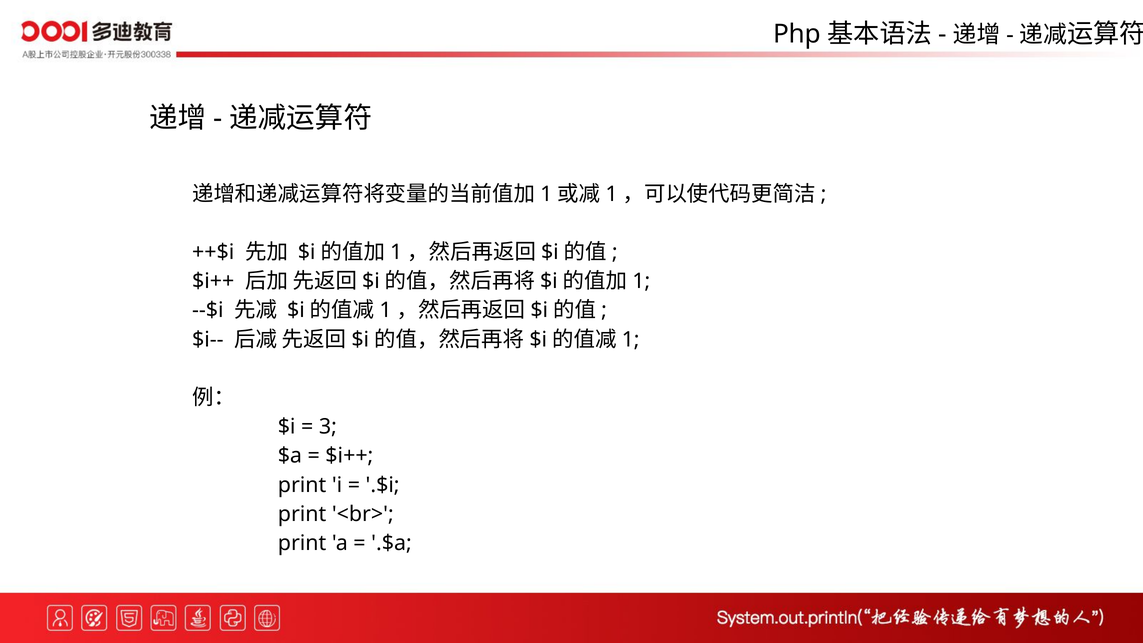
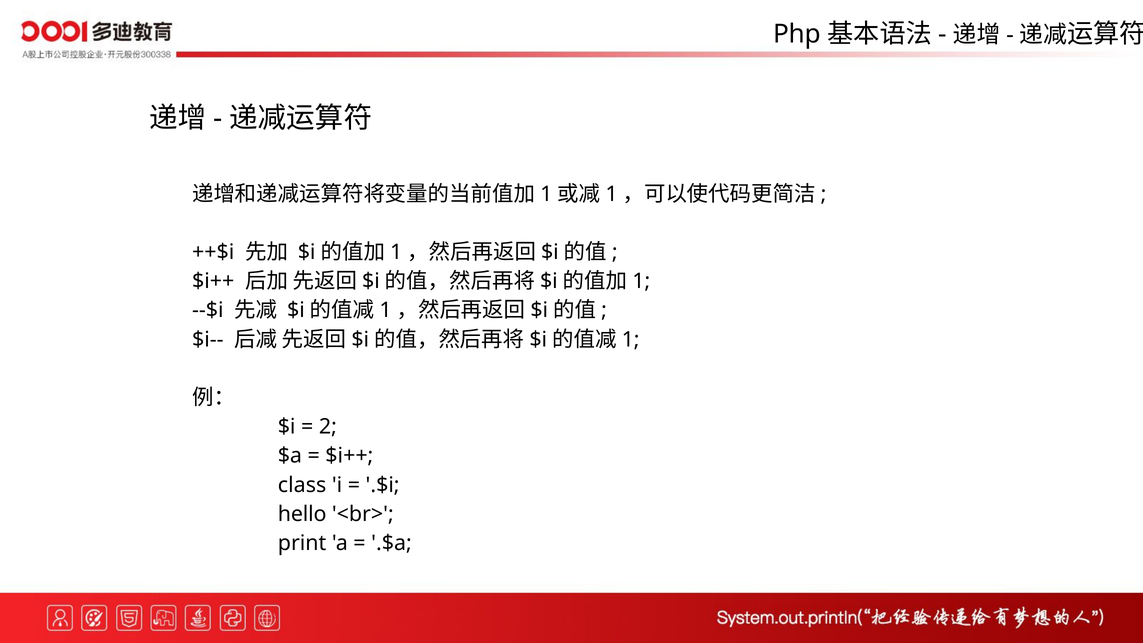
3: 3 -> 2 (328, 427)
print: print -> class (302, 485)
print: print -> hello (302, 514)
